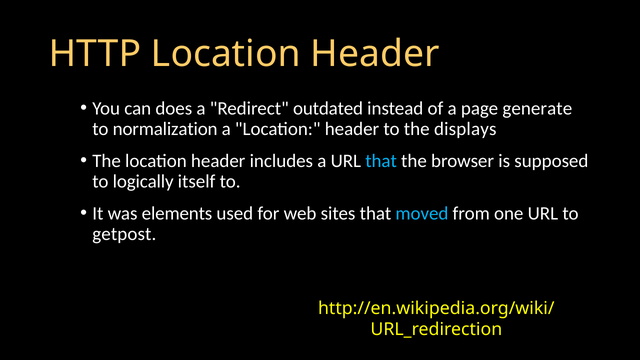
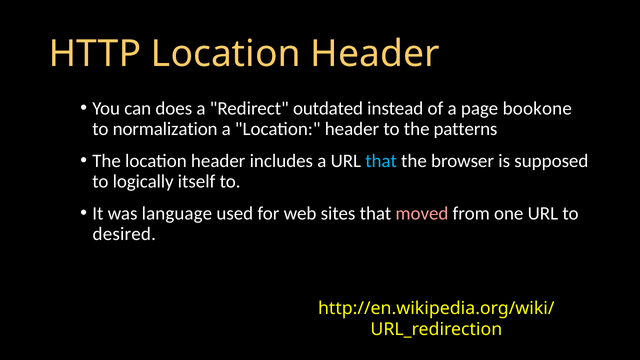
generate: generate -> bookone (537, 108)
displays: displays -> patterns (465, 129)
elements: elements -> language (177, 213)
moved colour: light blue -> pink (422, 213)
getpost: getpost -> desired (124, 234)
